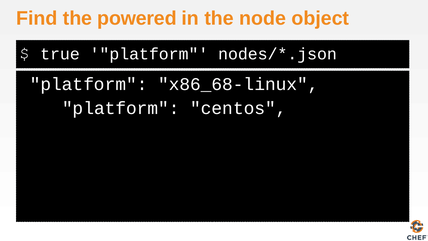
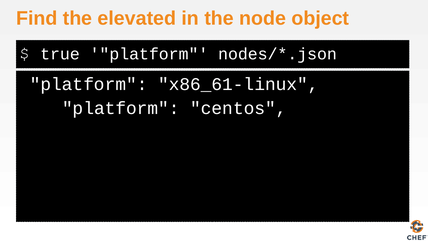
powered: powered -> elevated (137, 18)
x86_68-linux: x86_68-linux -> x86_61-linux (238, 84)
